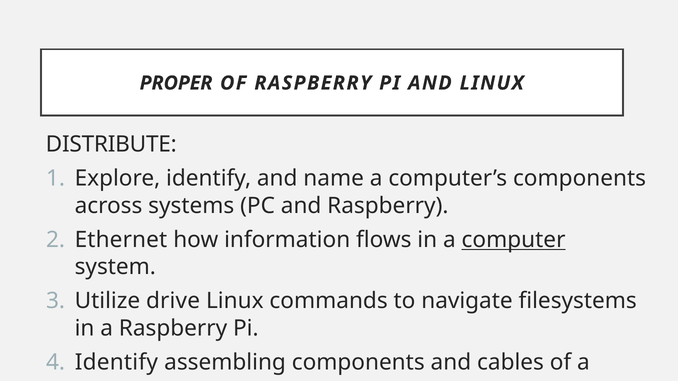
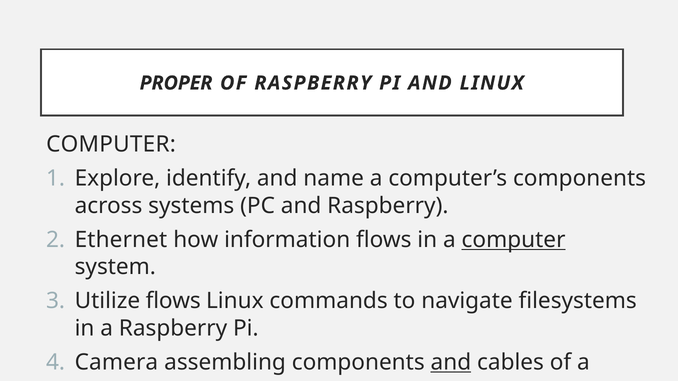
DISTRIBUTE: DISTRIBUTE -> COMPUTER (111, 145)
Utilize drive: drive -> flows (173, 301)
Identify: Identify -> Camera (116, 363)
and underline: none -> present (451, 363)
